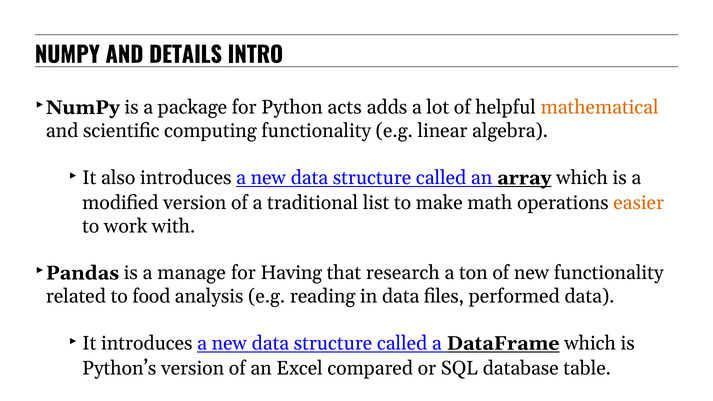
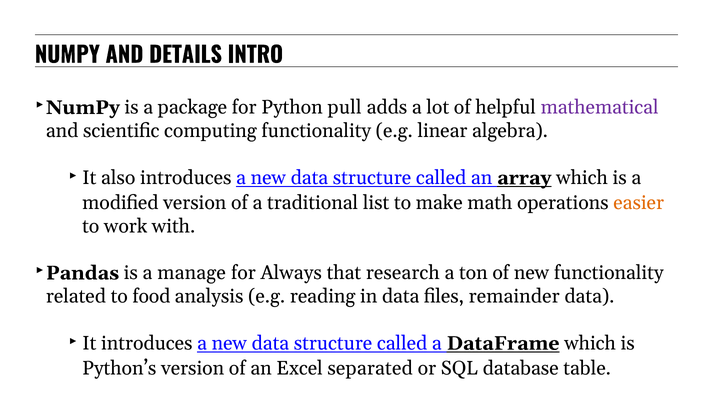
acts: acts -> pull (345, 107)
mathematical colour: orange -> purple (600, 107)
Having: Having -> Always (291, 273)
performed: performed -> remainder (514, 296)
compared: compared -> separated (370, 367)
